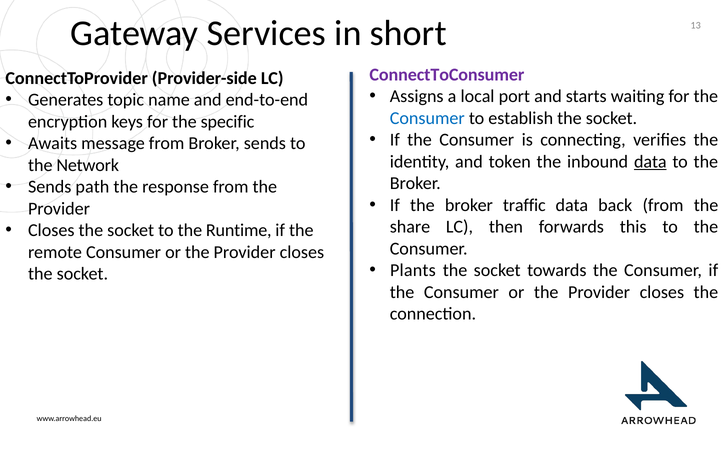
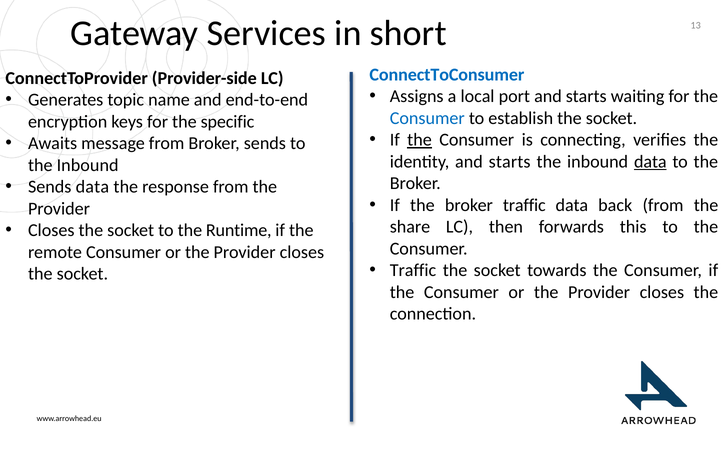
ConnectToConsumer colour: purple -> blue (447, 75)
the underline: none -> present (420, 140)
identity and token: token -> starts (510, 162)
Network: Network -> Inbound (88, 165)
Sends path: path -> data (92, 187)
Plants: Plants -> Traffic (413, 270)
